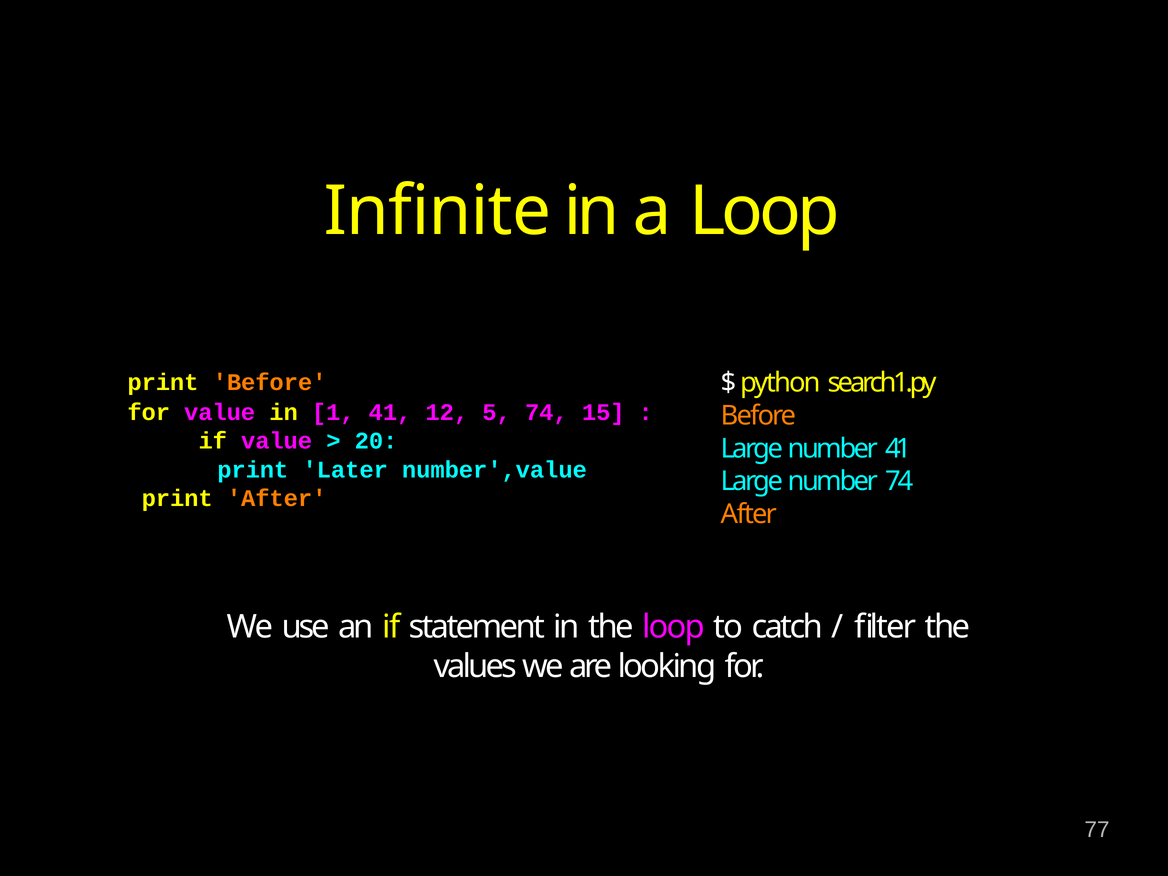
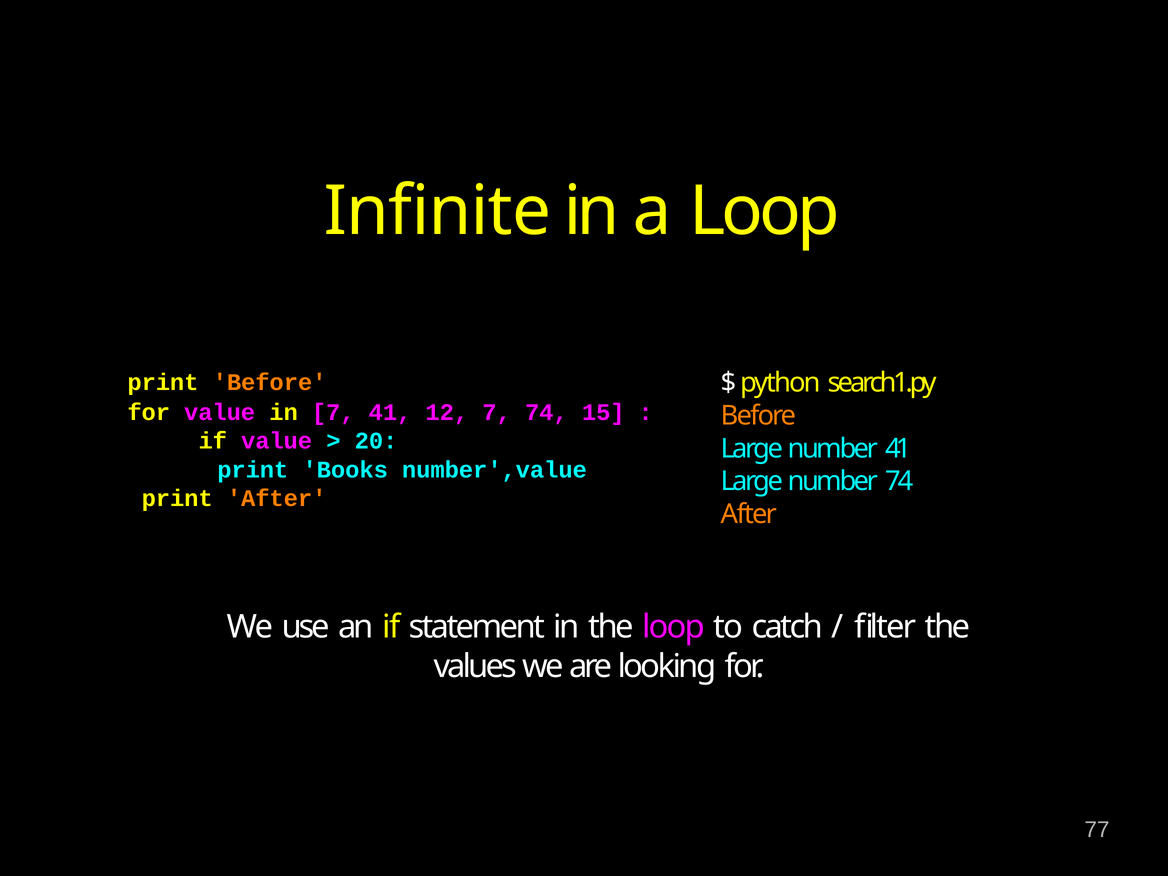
in 1: 1 -> 7 (333, 412)
12 5: 5 -> 7 (497, 412)
Later: Later -> Books (345, 470)
